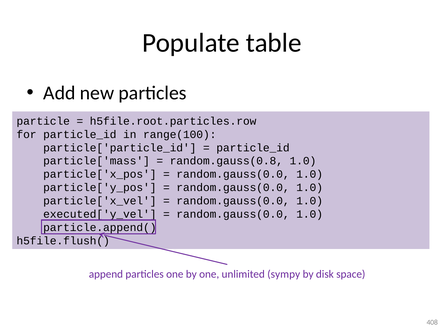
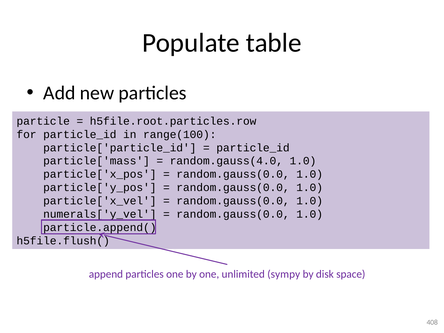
random.gauss(0.8: random.gauss(0.8 -> random.gauss(4.0 (226, 161)
executed['y_vel: executed['y_vel -> numerals['y_vel (100, 214)
